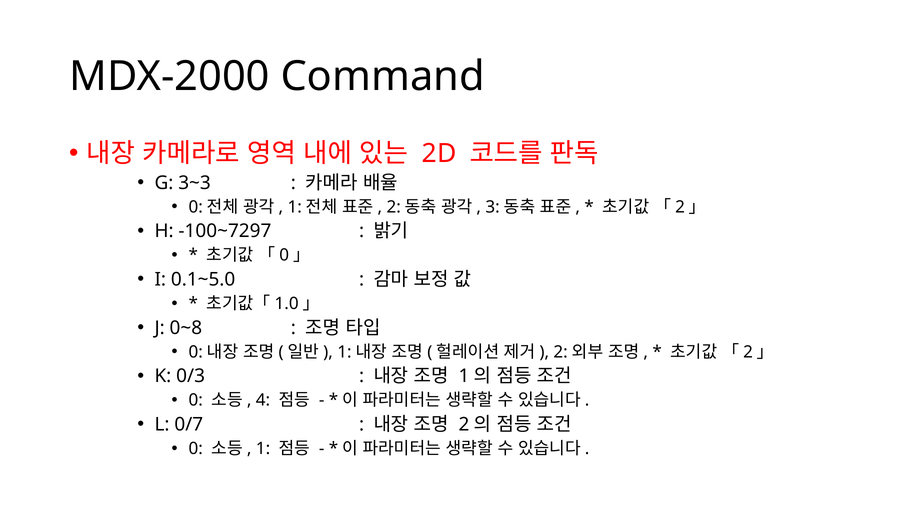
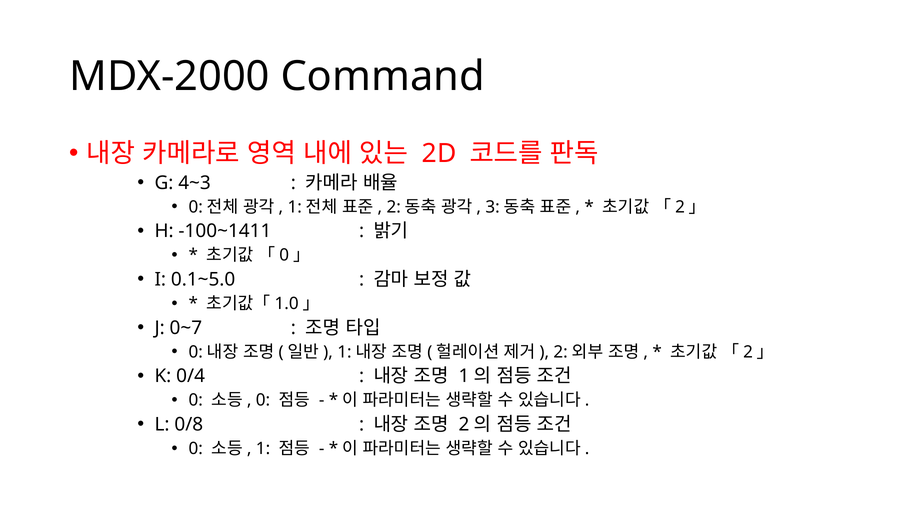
3~3: 3~3 -> 4~3 (195, 183)
-100~7297: -100~7297 -> -100~1411 (225, 231)
0~8: 0~8 -> 0~7 (186, 328)
0/3: 0/3 -> 0/4 (191, 376)
4: 4 -> 0 (263, 400)
0/7: 0/7 -> 0/8 (189, 425)
